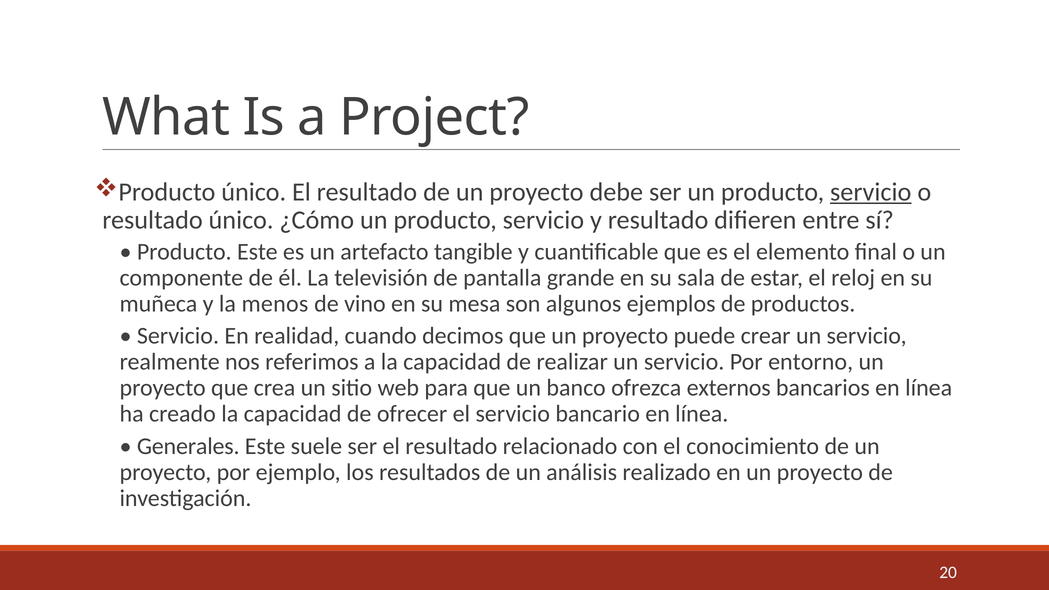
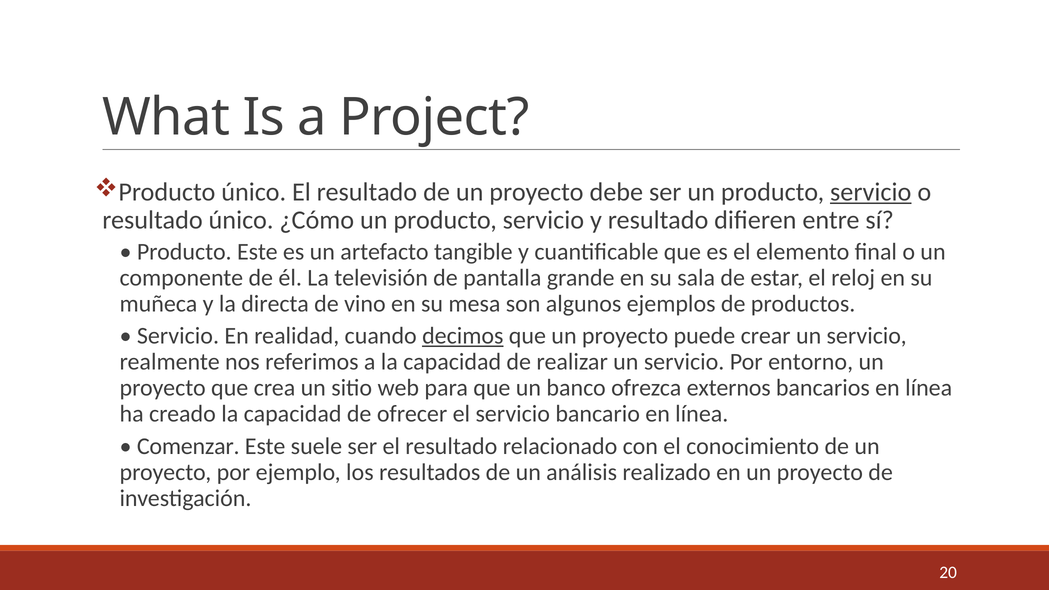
menos: menos -> directa (275, 304)
decimos underline: none -> present (463, 336)
Generales: Generales -> Comenzar (188, 446)
